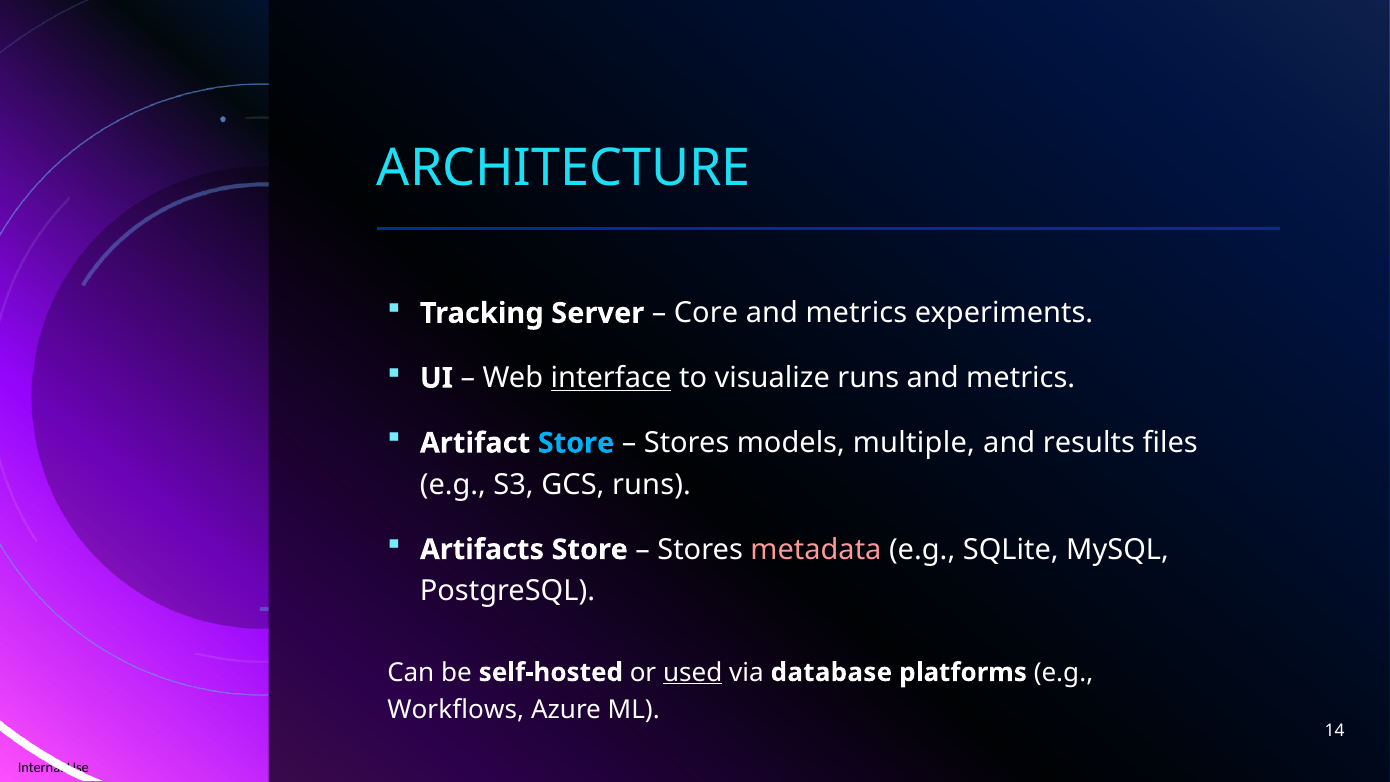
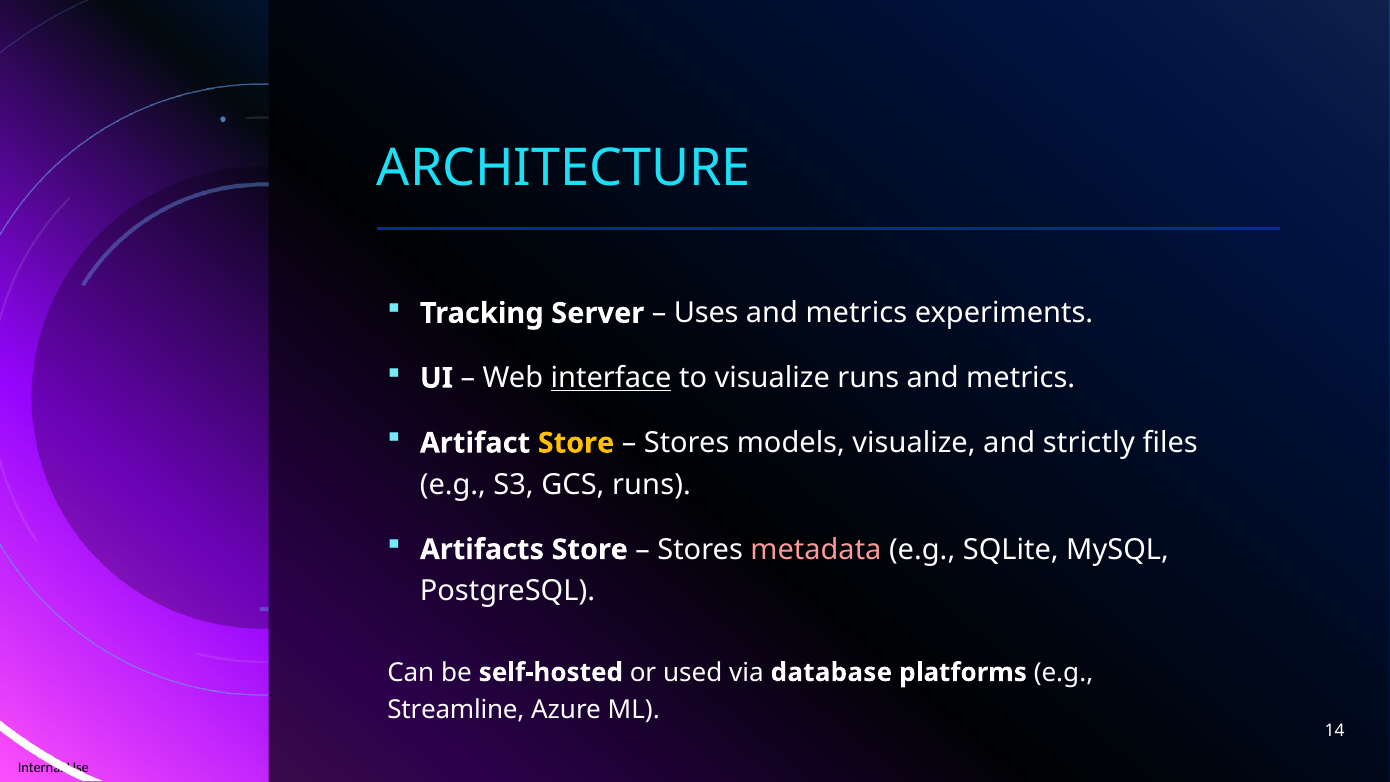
Core: Core -> Uses (706, 313)
Store colour: light blue -> yellow (576, 443)
models multiple: multiple -> visualize (914, 443)
results: results -> strictly (1089, 443)
used underline: present -> none (693, 672)
Workflows: Workflows -> Streamline (456, 710)
